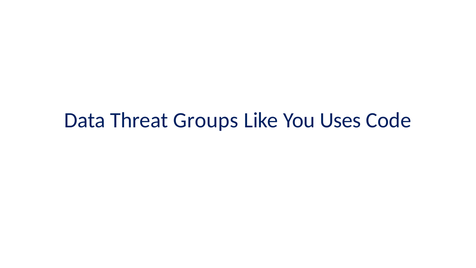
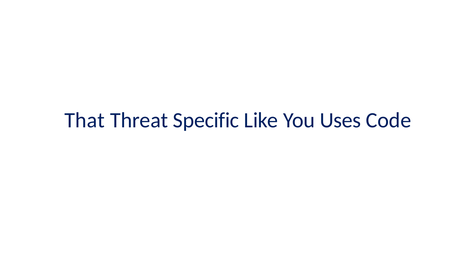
Data: Data -> That (85, 120)
Groups: Groups -> Specific (206, 120)
